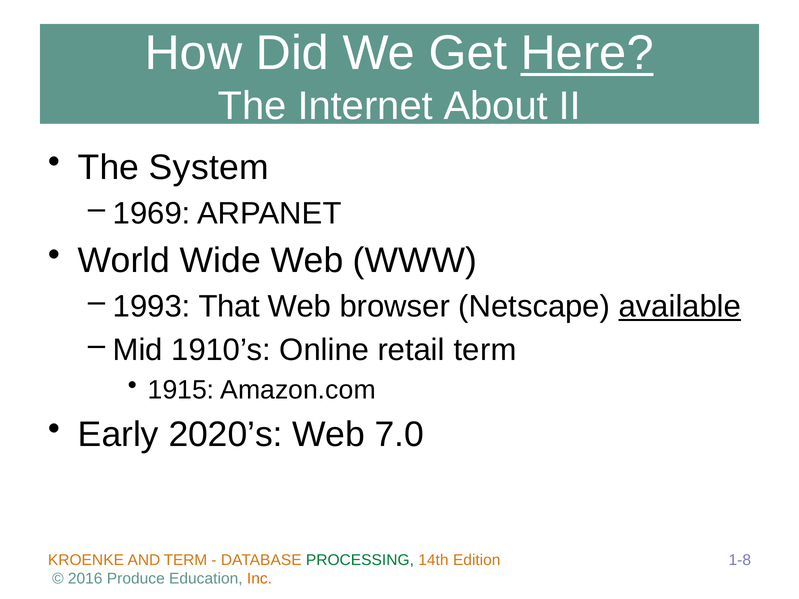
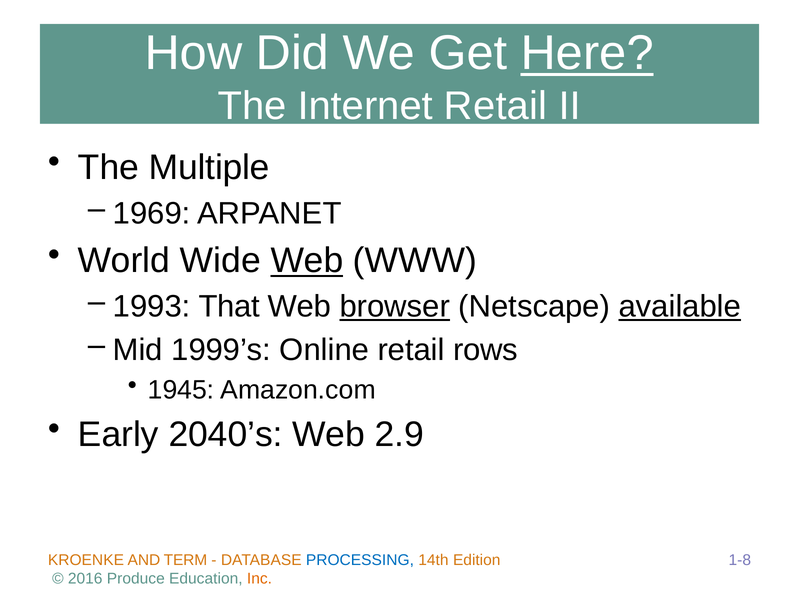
Internet About: About -> Retail (496, 106)
System: System -> Multiple (209, 168)
Web underline: none -> present (307, 261)
browser underline: none -> present (395, 307)
1910’s: 1910’s -> 1999’s (221, 350)
retail term: term -> rows (485, 350)
1915: 1915 -> 1945 (181, 390)
2020’s: 2020’s -> 2040’s (226, 435)
7.0: 7.0 -> 2.9 (399, 435)
PROCESSING colour: green -> blue (360, 560)
